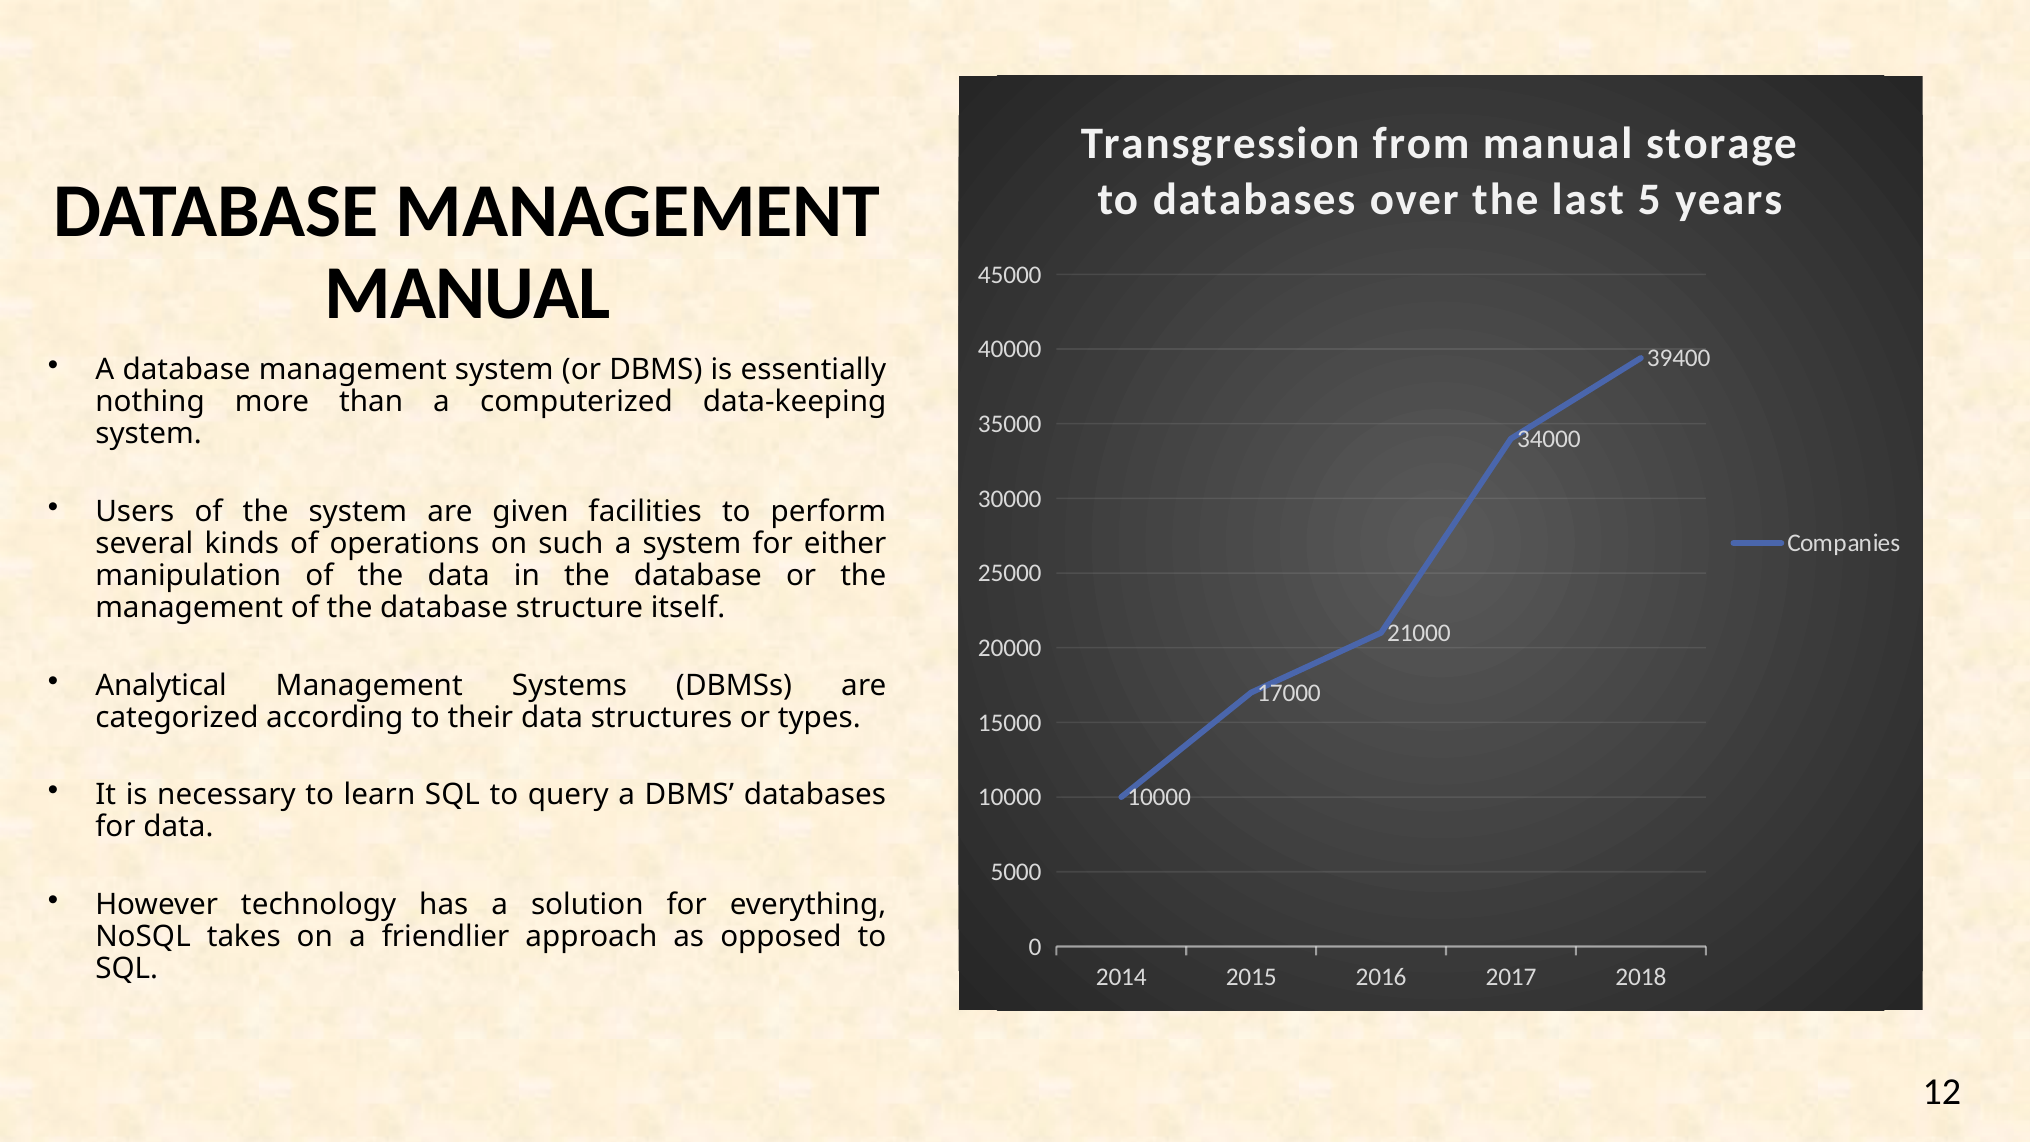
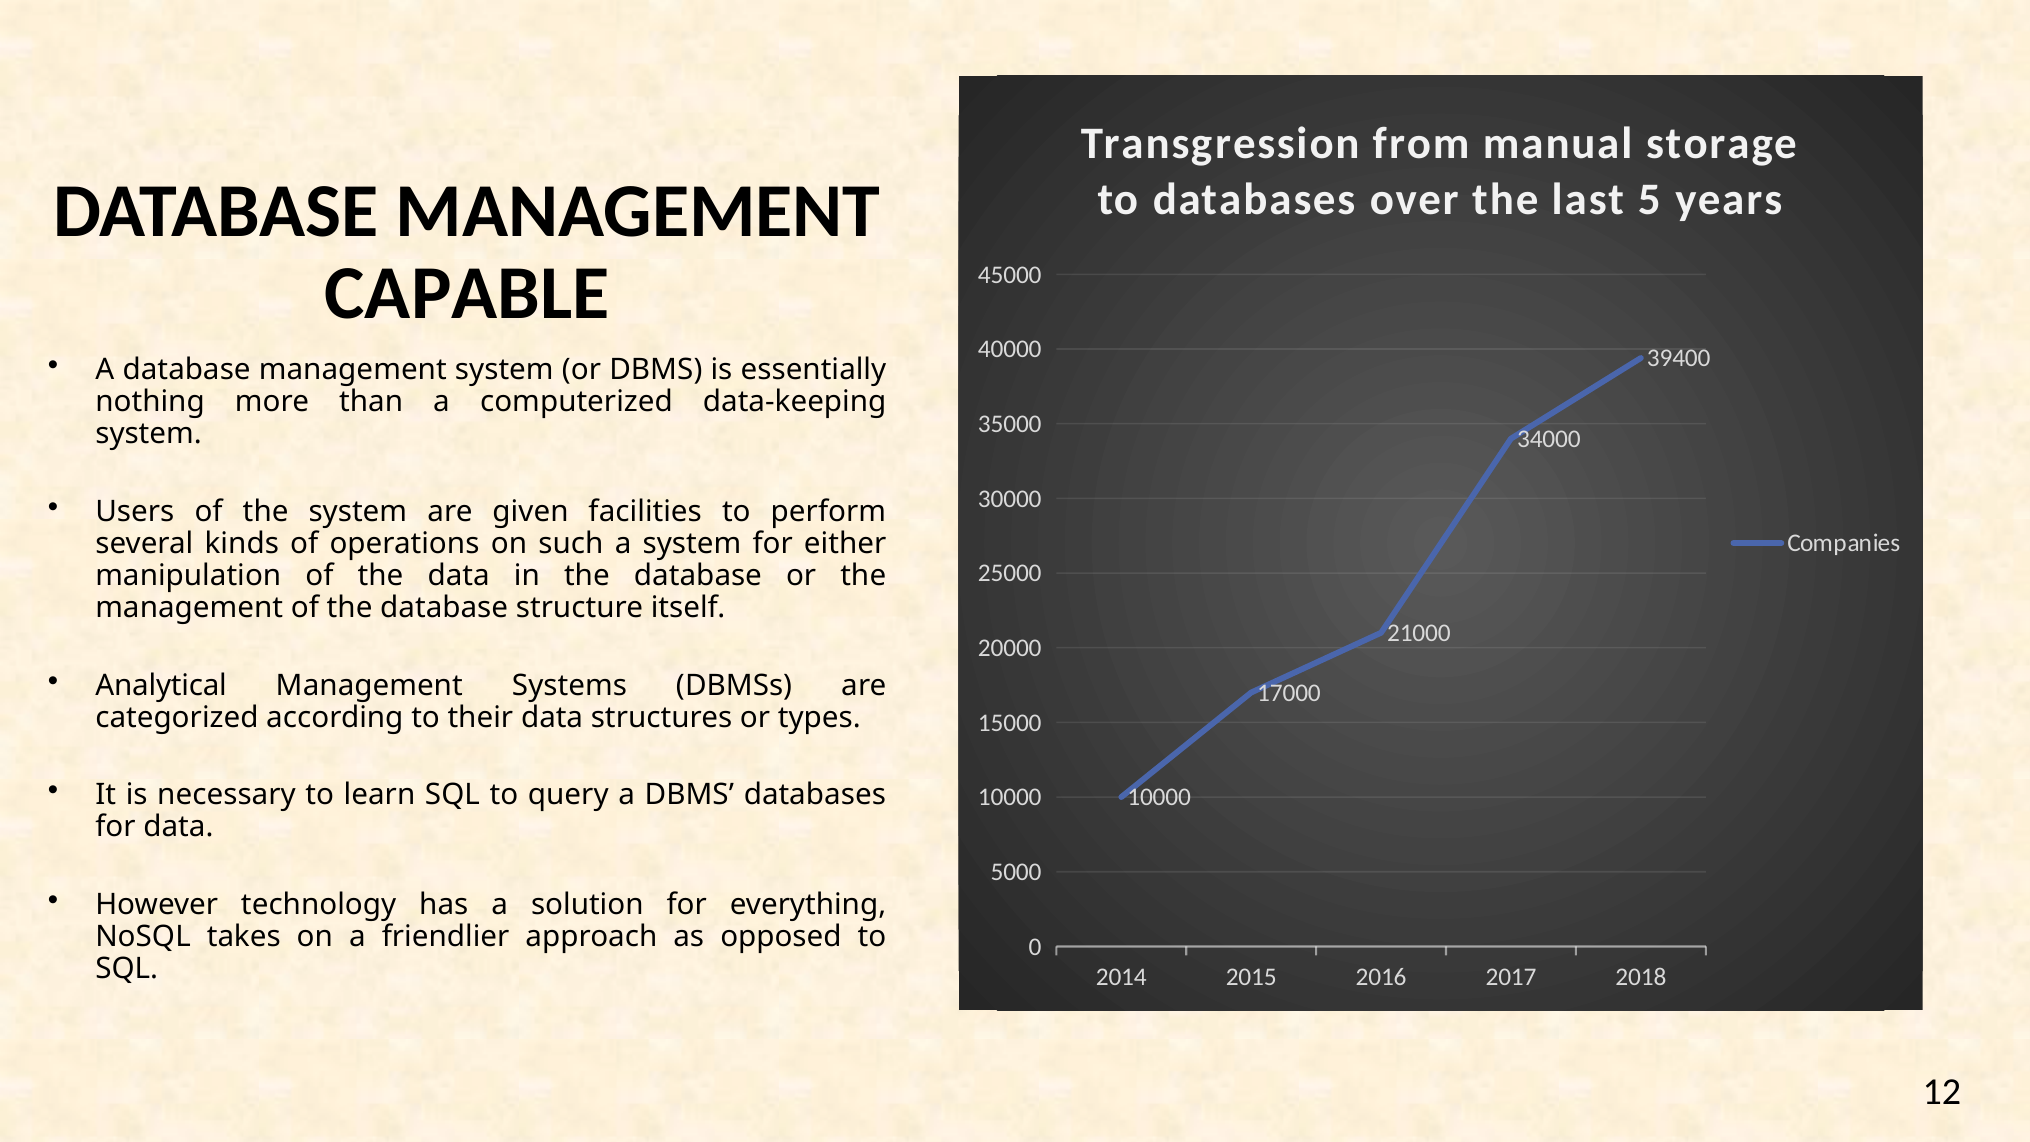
MANUAL: MANUAL -> CAPABLE (467, 293)
